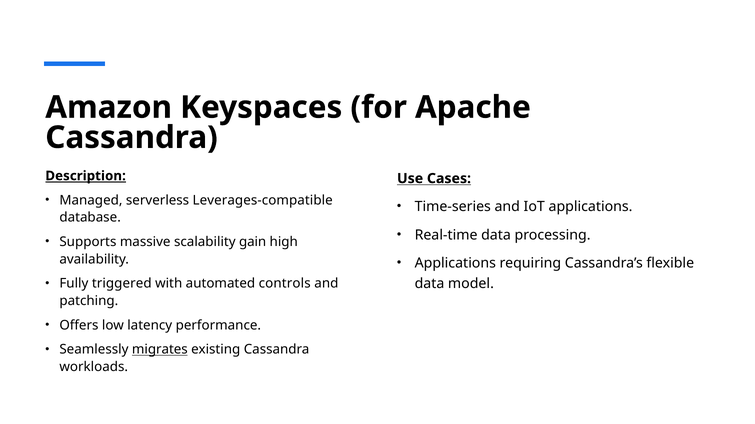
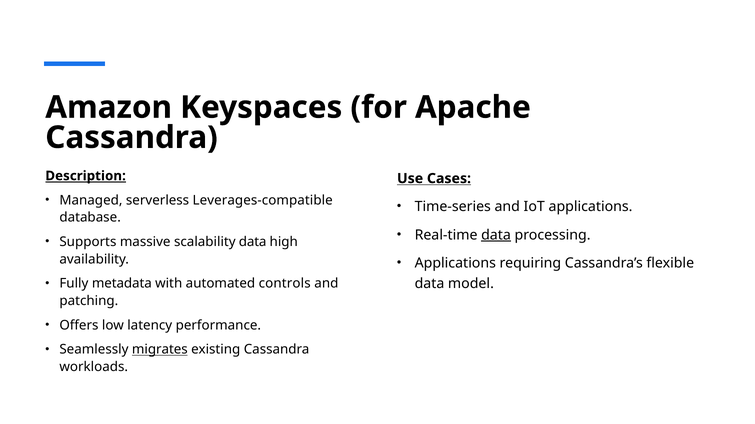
data underline: none -> present (496, 235)
scalability gain: gain -> data (253, 242)
triggered: triggered -> metadata (122, 284)
